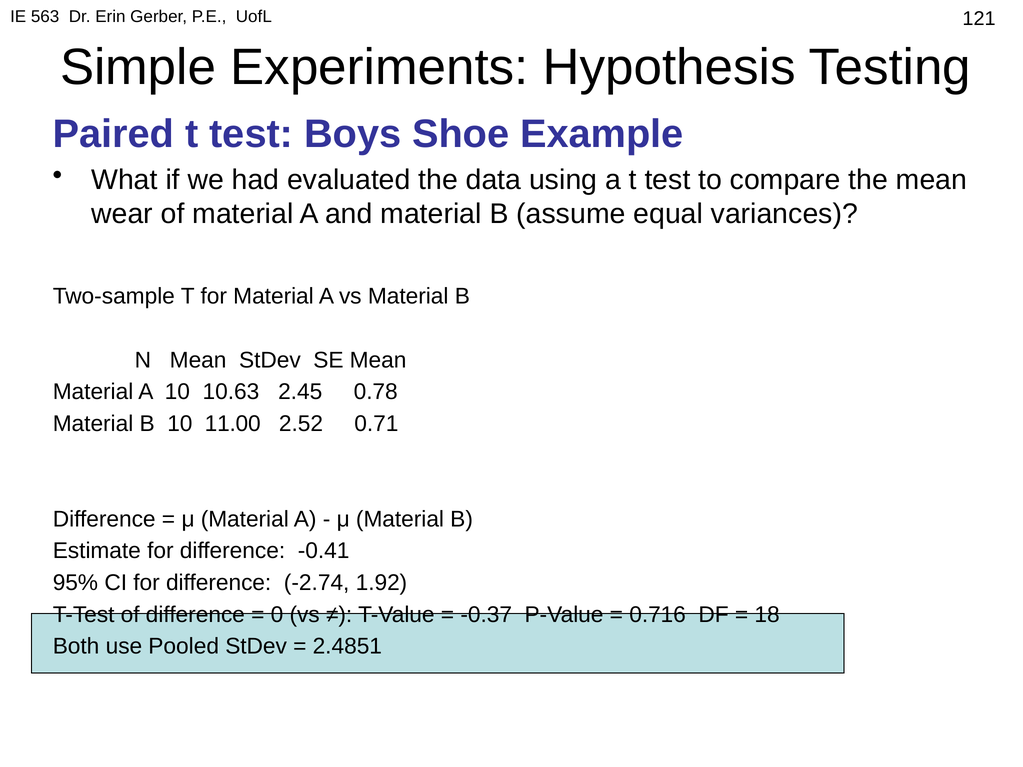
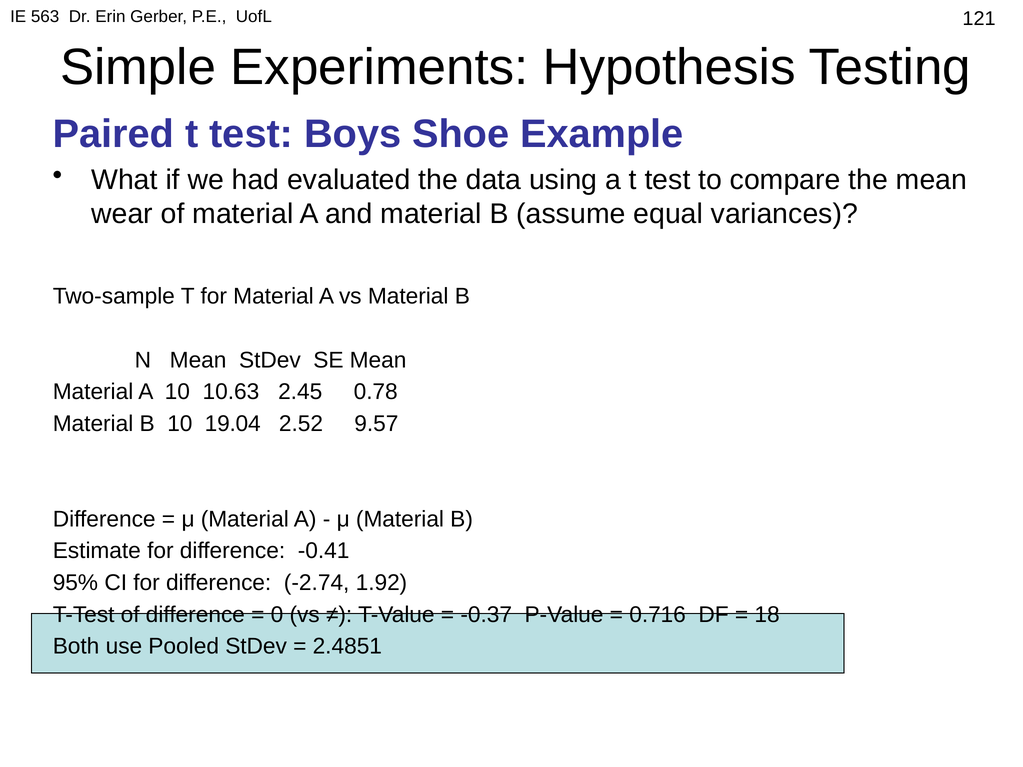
11.00: 11.00 -> 19.04 (233, 424)
0.71: 0.71 -> 9.57 (376, 424)
